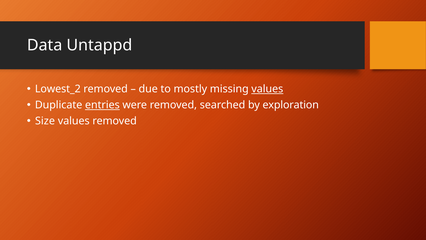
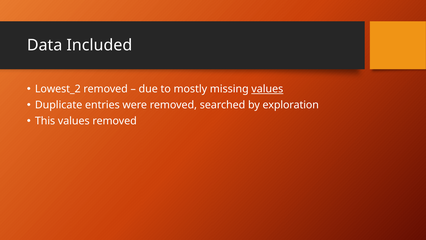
Untappd: Untappd -> Included (99, 45)
entries underline: present -> none (102, 105)
Size: Size -> This (45, 121)
